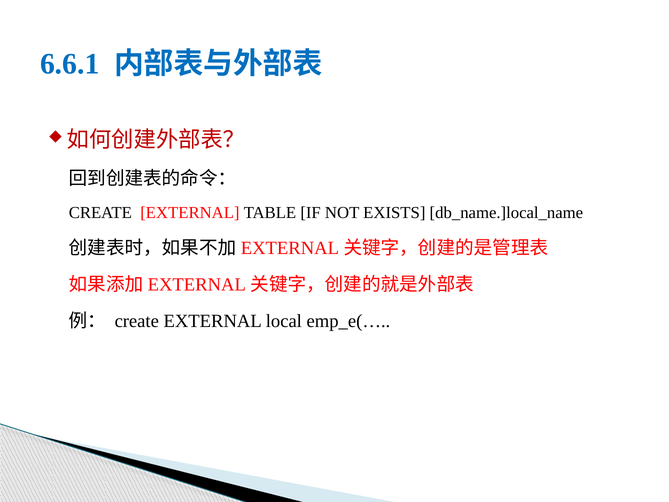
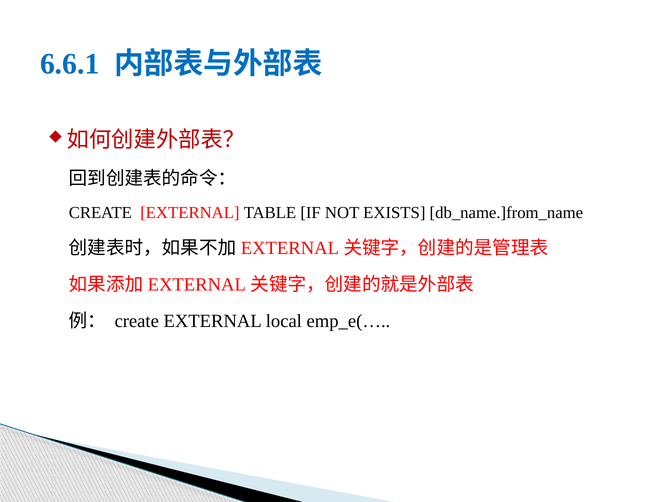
db_name.]local_name: db_name.]local_name -> db_name.]from_name (506, 213)
